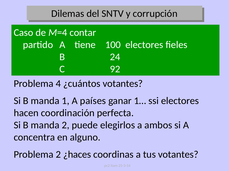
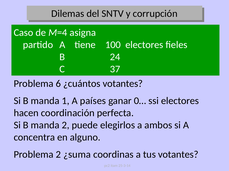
contar: contar -> asigna (83, 33)
92: 92 -> 37 (115, 69)
4: 4 -> 6 (58, 84)
1…: 1… -> 0… (140, 101)
¿haces: ¿haces -> ¿suma (77, 155)
